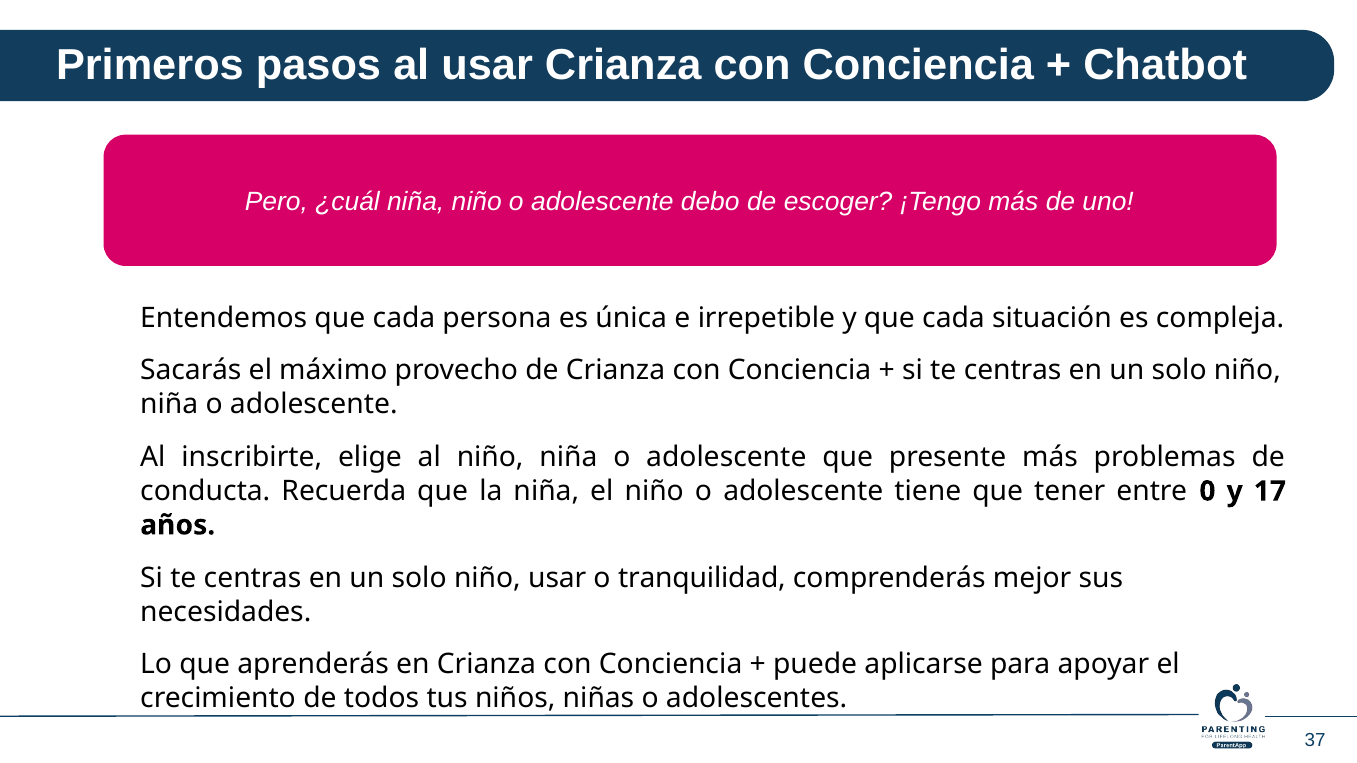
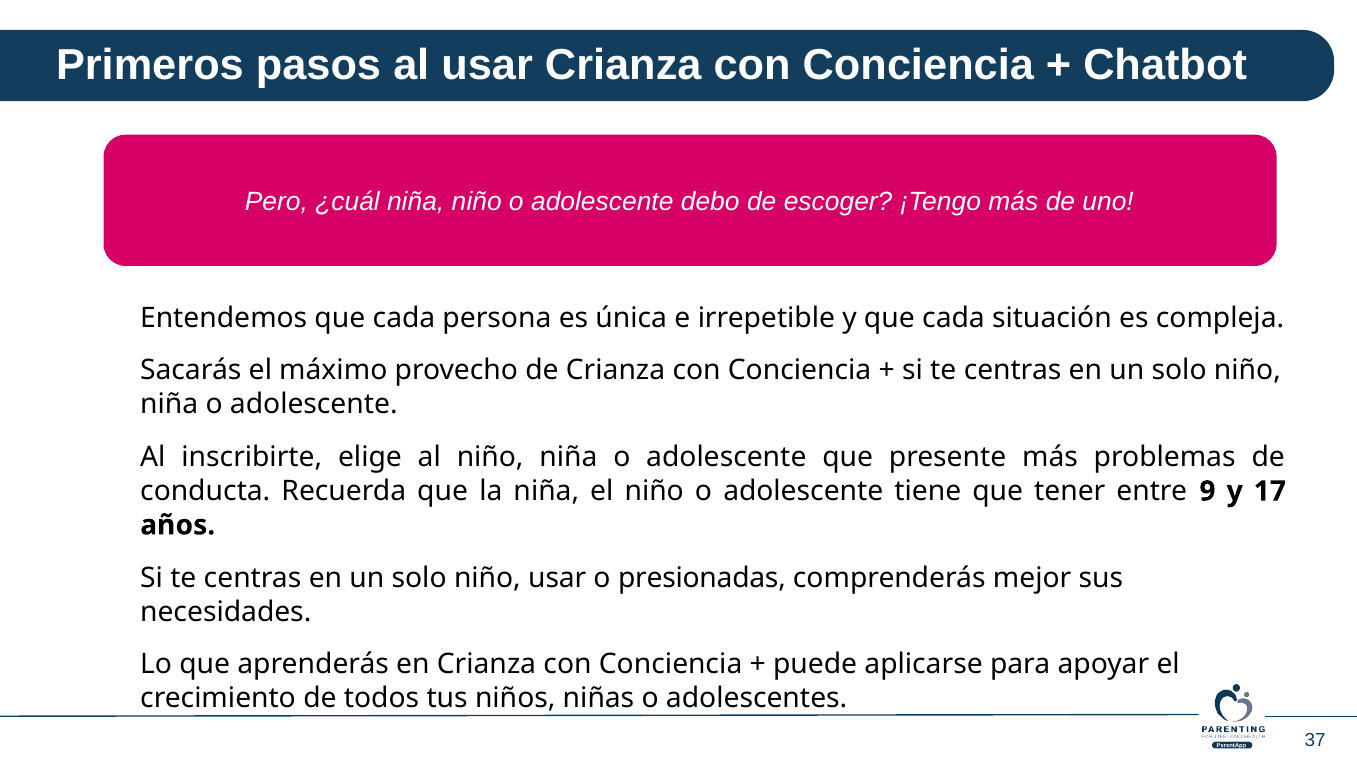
0: 0 -> 9 (1207, 491)
tranquilidad: tranquilidad -> presionadas (702, 578)
